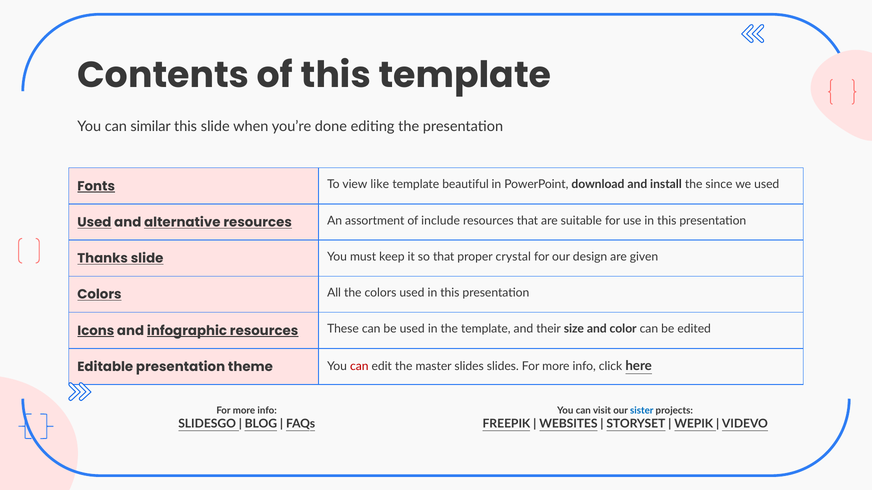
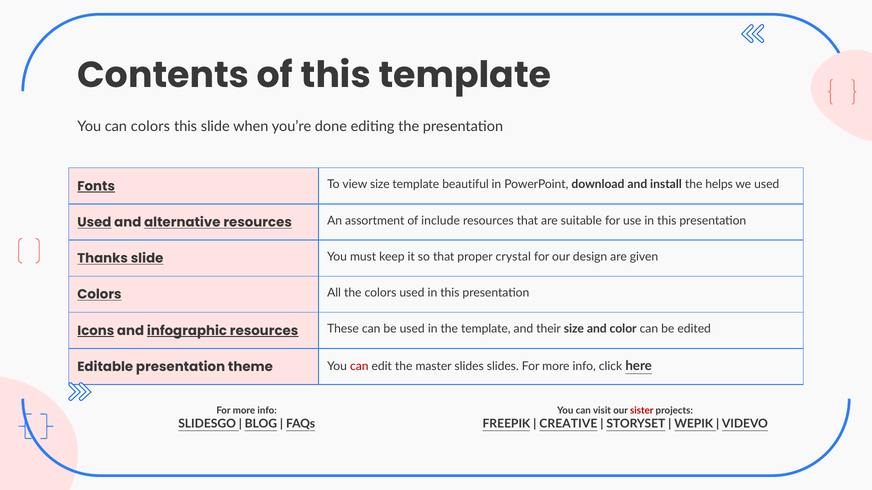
can similar: similar -> colors (150, 127)
view like: like -> size (380, 185)
since: since -> helps (719, 185)
sister colour: blue -> red (642, 411)
WEBSITES: WEBSITES -> CREATIVE (568, 424)
